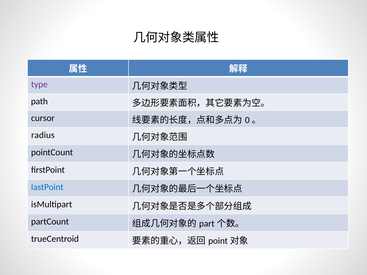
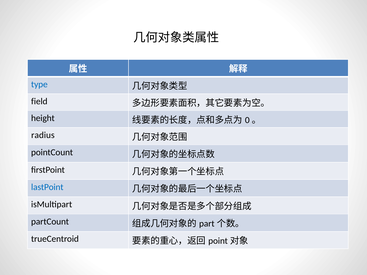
type colour: purple -> blue (39, 84)
path: path -> field (39, 101)
cursor: cursor -> height (43, 118)
